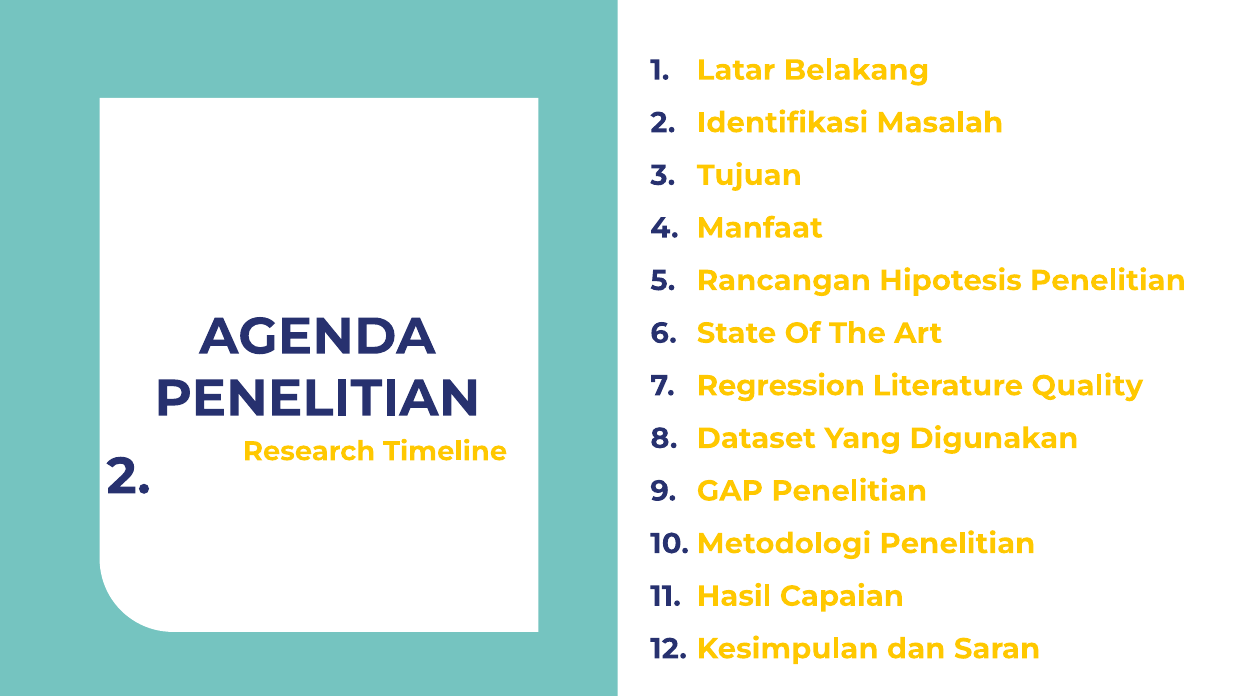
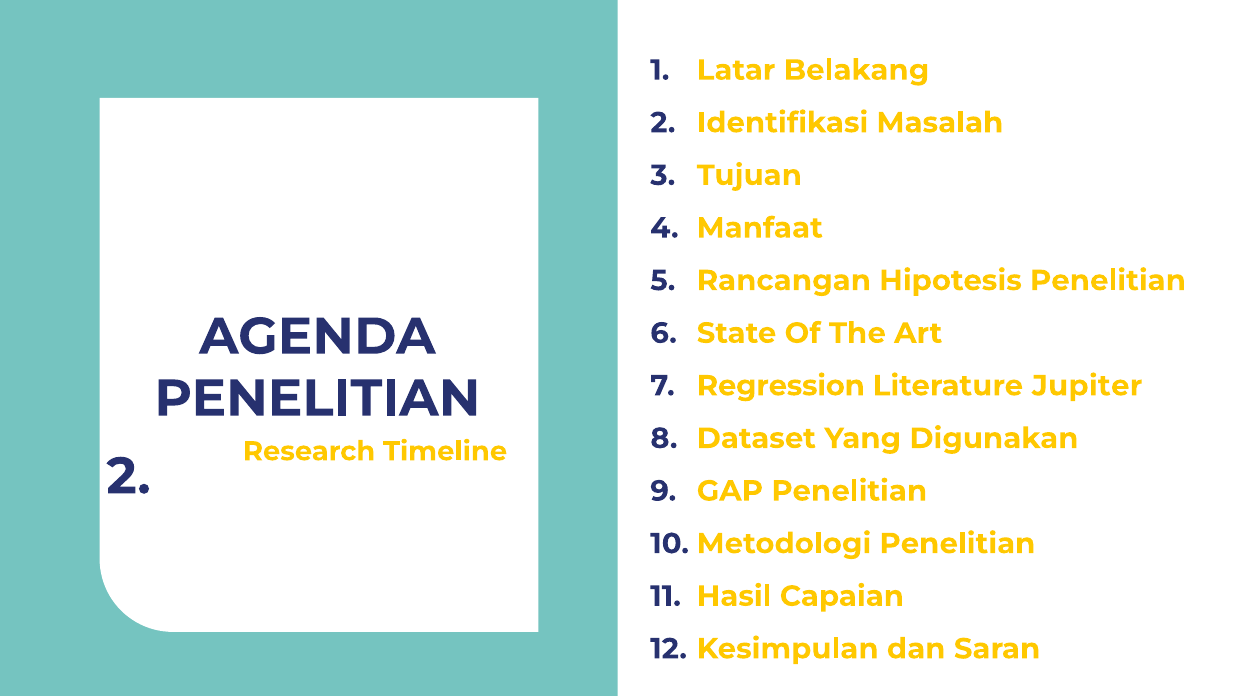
Quality: Quality -> Jupiter (1087, 386)
